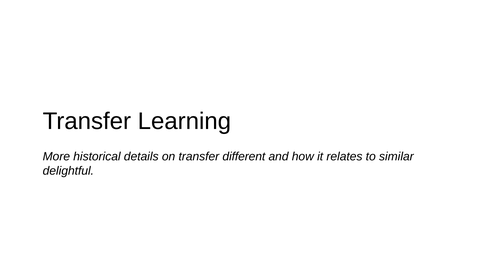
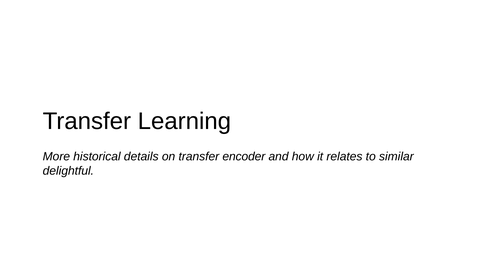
different: different -> encoder (244, 156)
